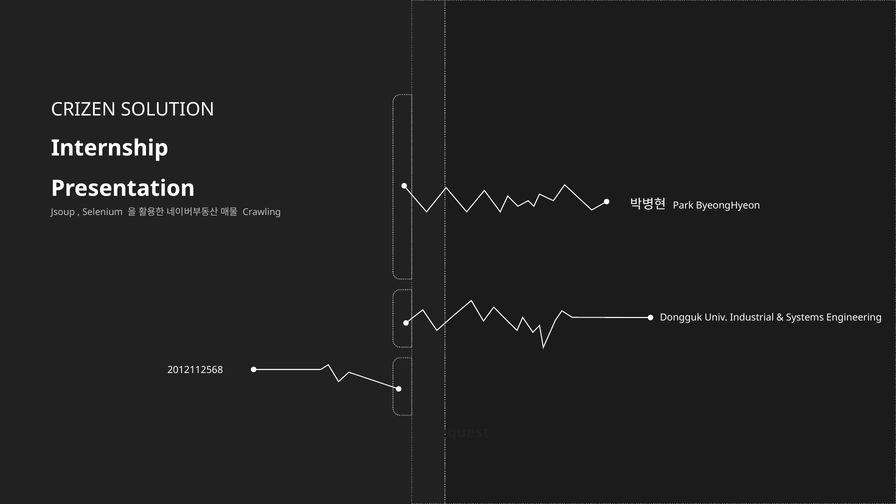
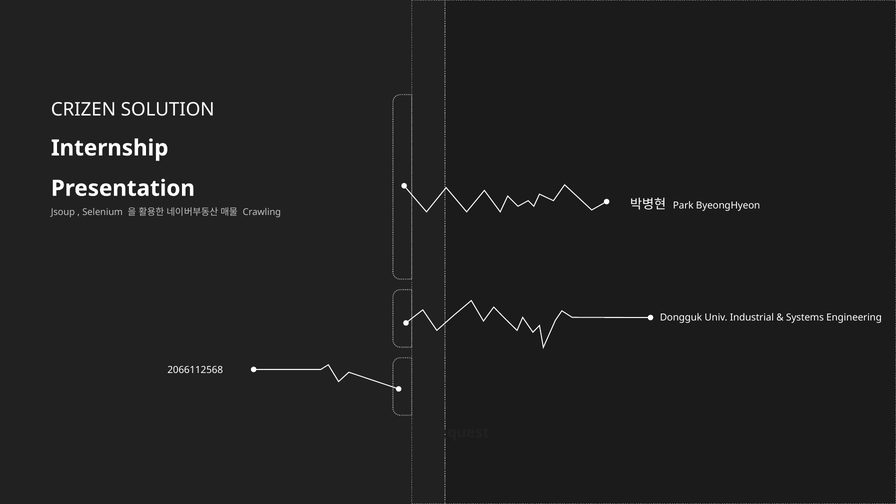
2012112568: 2012112568 -> 2066112568 (195, 370)
